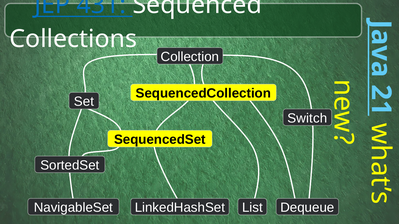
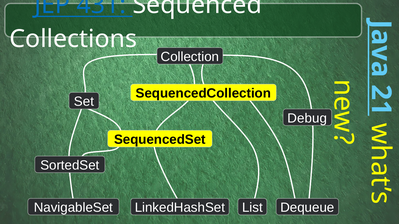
Switch: Switch -> Debug (307, 118)
